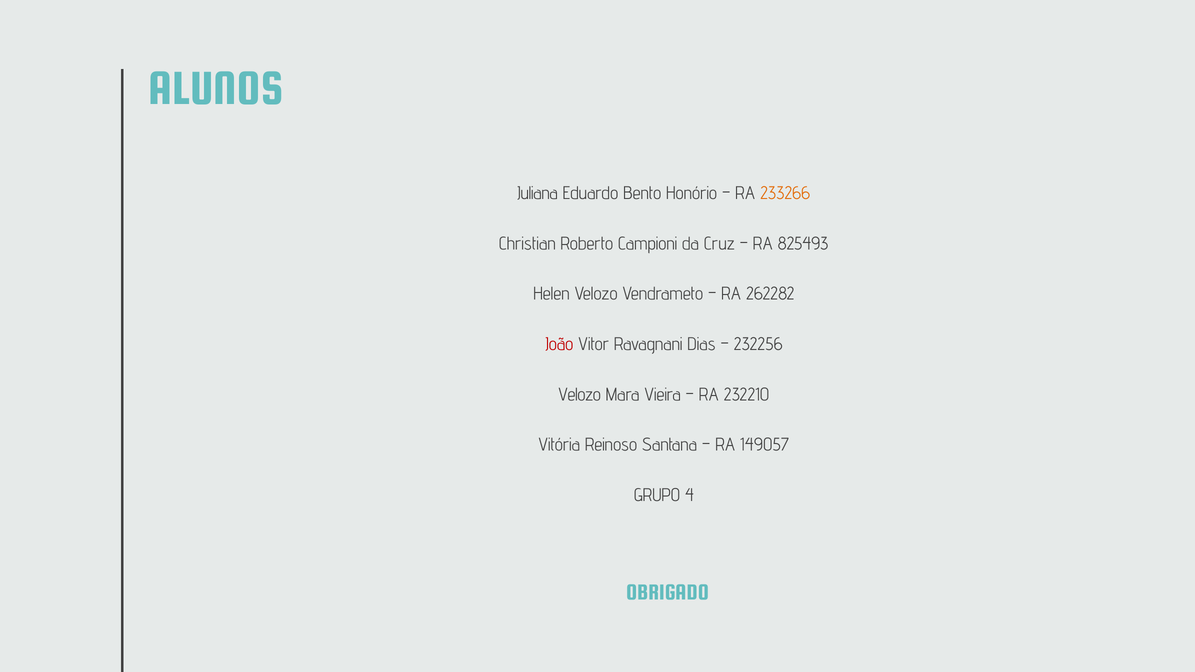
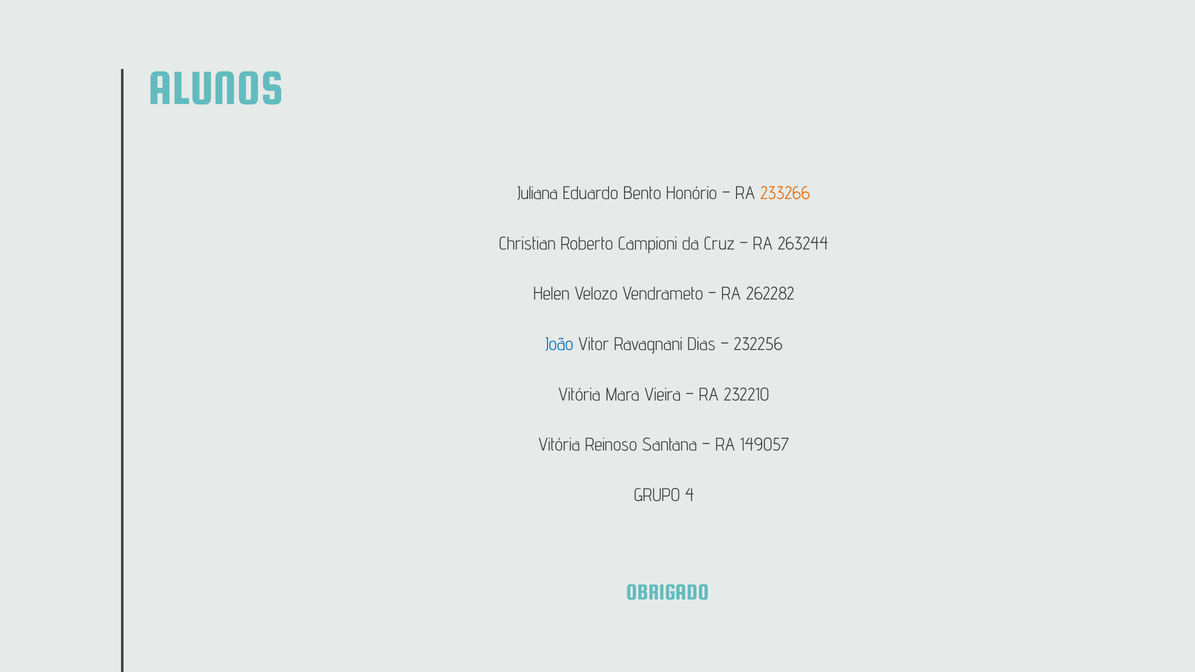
825493: 825493 -> 263244 (803, 244)
João colour: red -> blue (559, 344)
Velozo: Velozo -> Vitória (579, 395)
